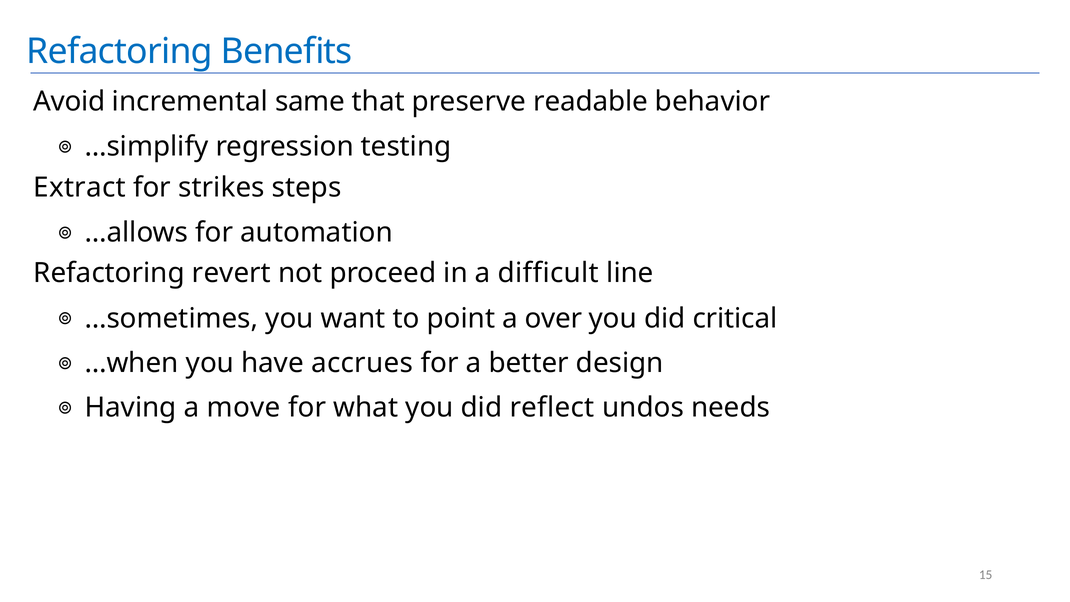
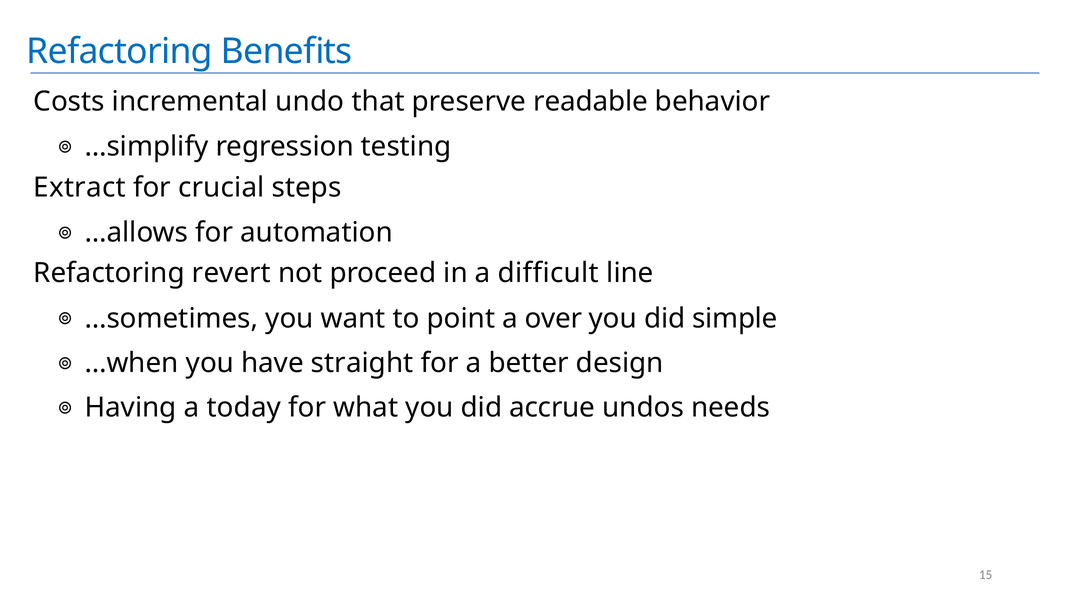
Avoid: Avoid -> Costs (69, 102)
same: same -> undo (310, 102)
strikes: strikes -> crucial (221, 187)
critical: critical -> simple (735, 318)
accrues: accrues -> straight (362, 363)
move: move -> today (244, 407)
reflect: reflect -> accrue (552, 407)
